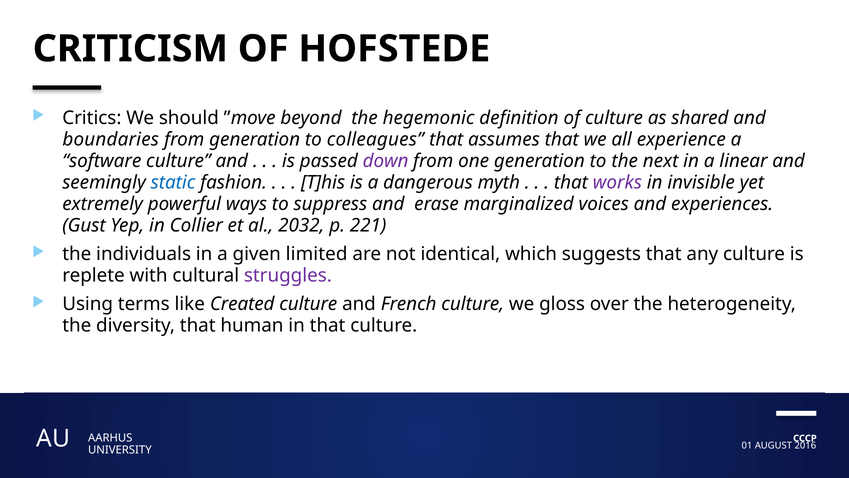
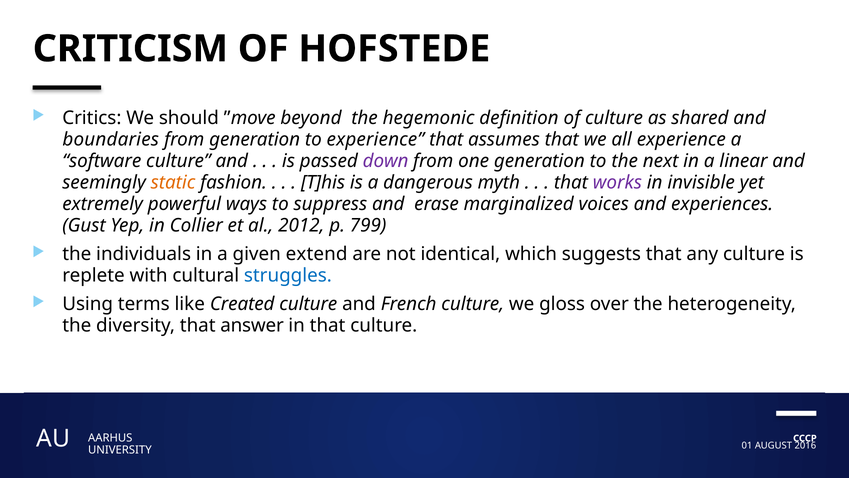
to colleagues: colleagues -> experience (375, 139)
static colour: blue -> orange (173, 182)
2032: 2032 -> 2012 (301, 225)
221: 221 -> 799 (368, 225)
limited: limited -> extend (317, 254)
struggles colour: purple -> blue (288, 275)
human: human -> answer (252, 325)
